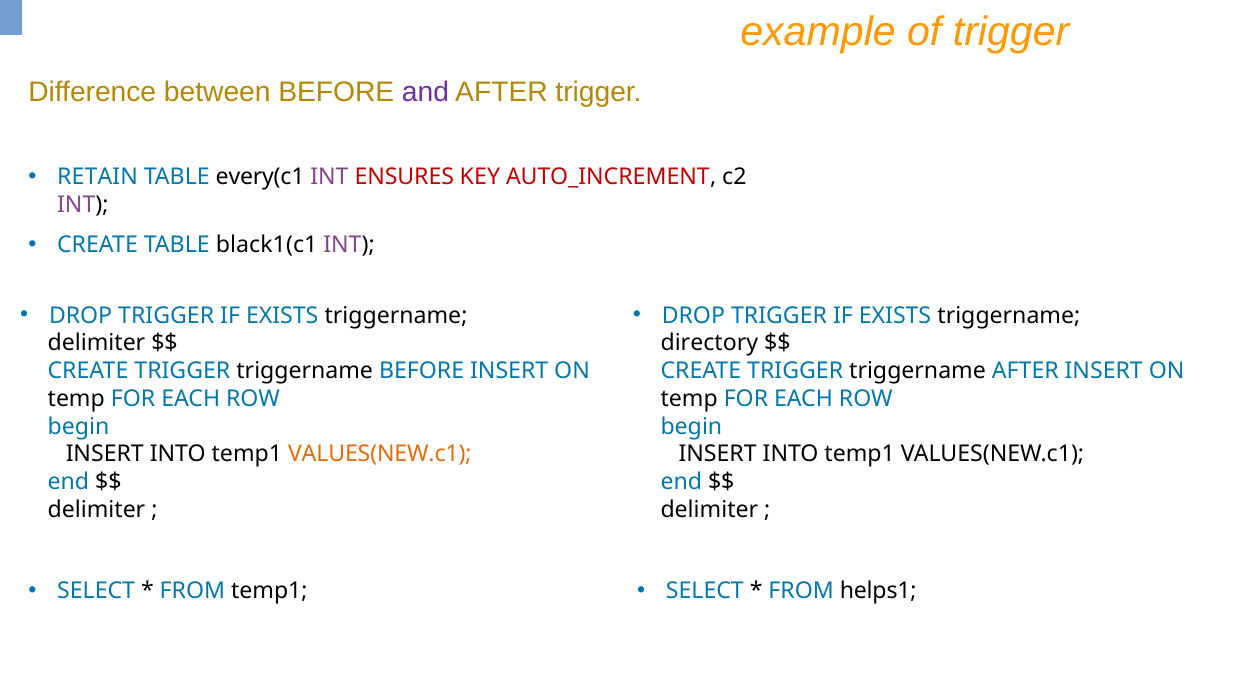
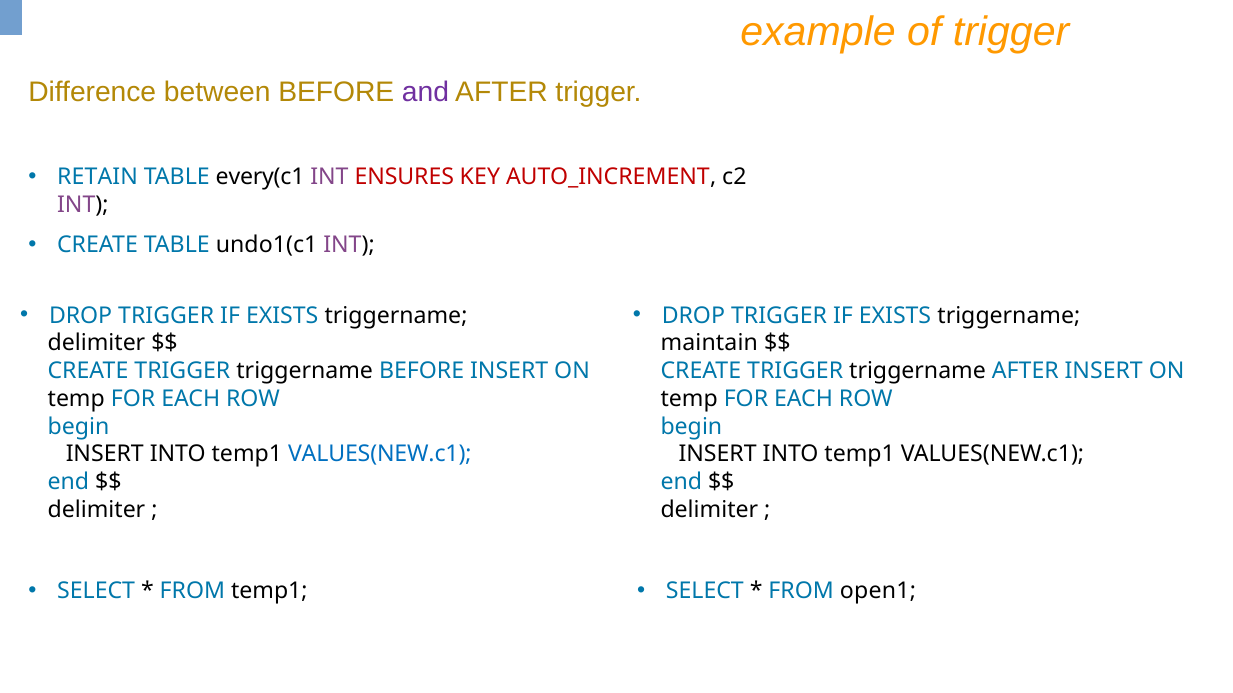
black1(c1: black1(c1 -> undo1(c1 (267, 245)
directory: directory -> maintain (709, 344)
VALUES(NEW.c1 colour: orange -> blue (380, 455)
helps1: helps1 -> open1 (878, 591)
